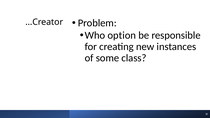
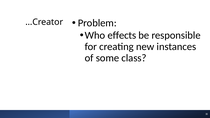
option: option -> effects (122, 35)
